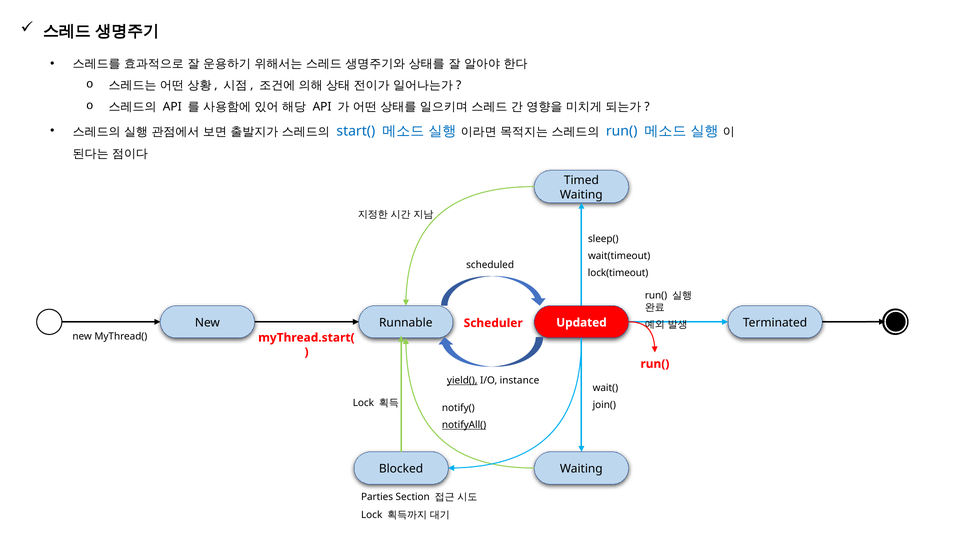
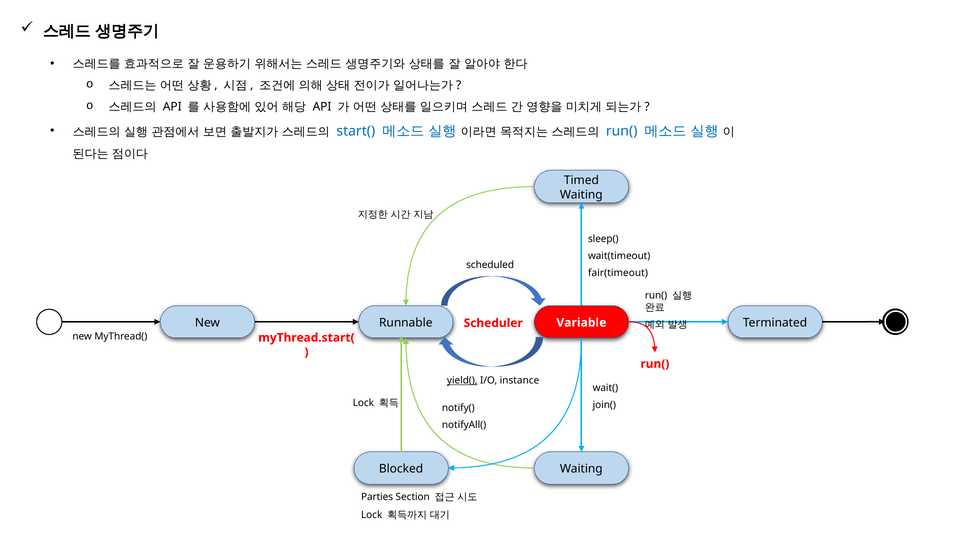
lock(timeout: lock(timeout -> fair(timeout (618, 273)
Updated: Updated -> Variable (581, 323)
notifyAll( underline: present -> none (464, 425)
